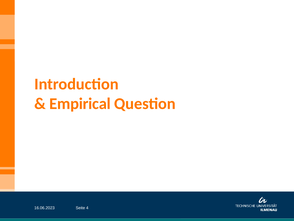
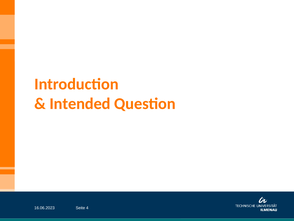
Empirical: Empirical -> Intended (80, 103)
